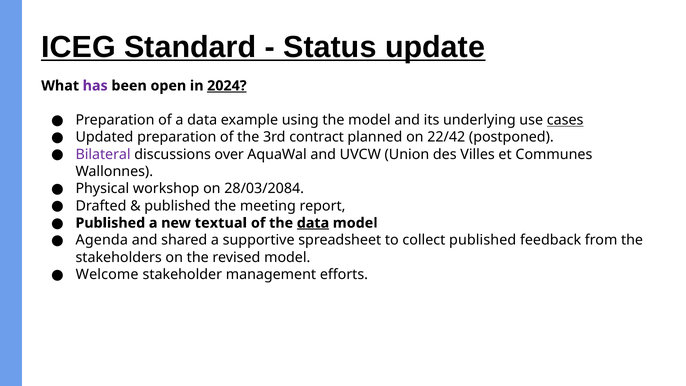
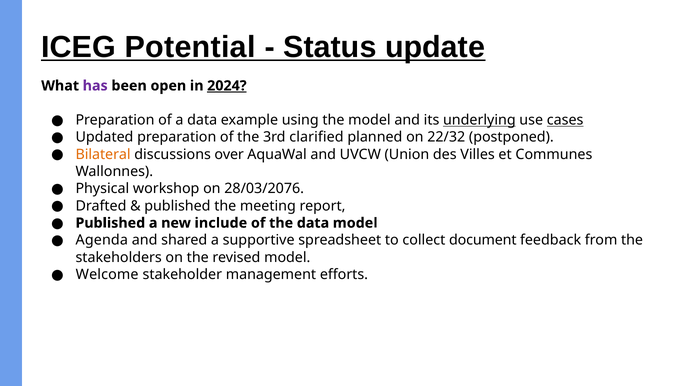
Standard: Standard -> Potential (190, 47)
underlying underline: none -> present (479, 120)
contract: contract -> clarified (316, 137)
22/42: 22/42 -> 22/32 (446, 137)
Bilateral colour: purple -> orange (103, 154)
28/03/2084: 28/03/2084 -> 28/03/2076 (264, 189)
textual: textual -> include (221, 223)
data underline: present -> none (313, 223)
collect published: published -> document (483, 240)
